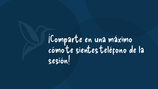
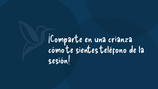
máximo: máximo -> crianza (120, 39)
